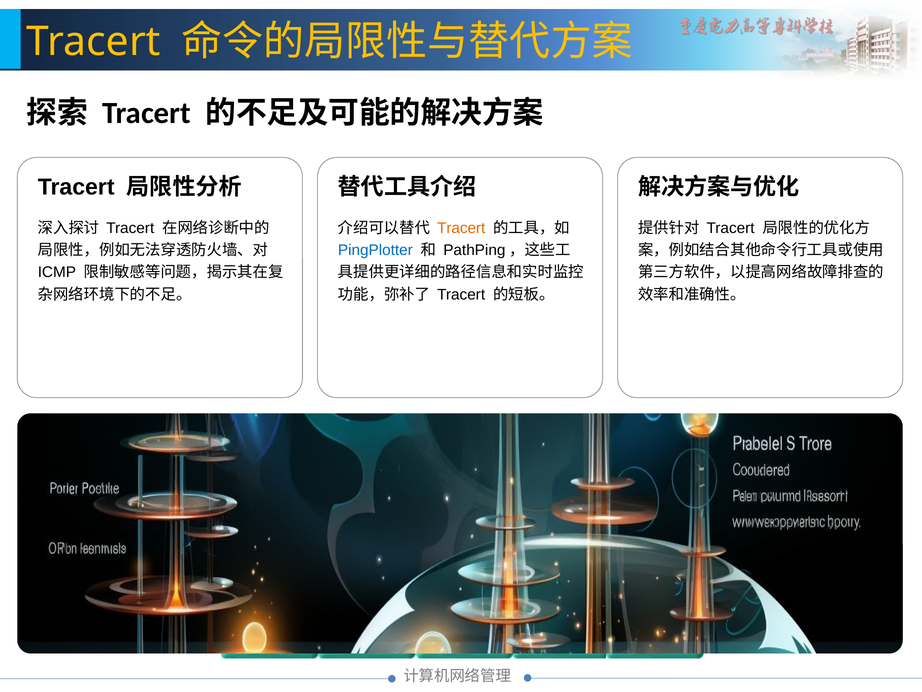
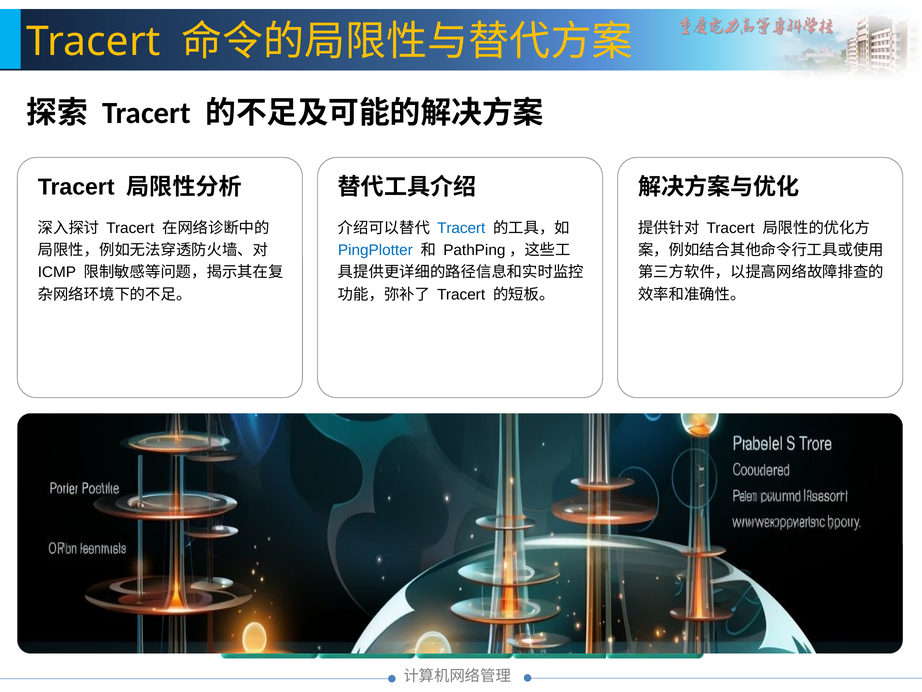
Tracert colour: orange -> blue (461, 228)
